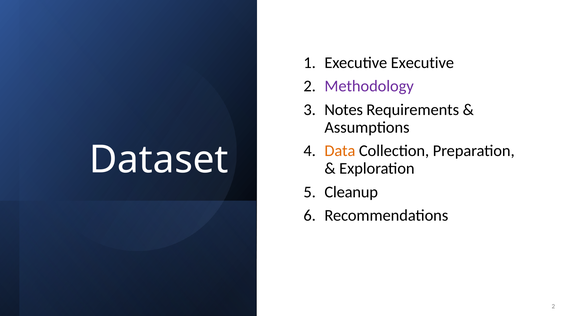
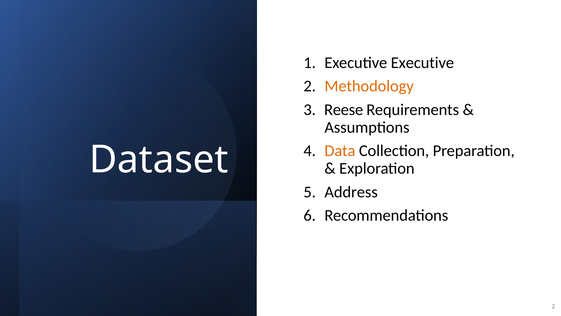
Methodology colour: purple -> orange (369, 86)
Notes: Notes -> Reese (344, 109)
Cleanup: Cleanup -> Address (351, 192)
